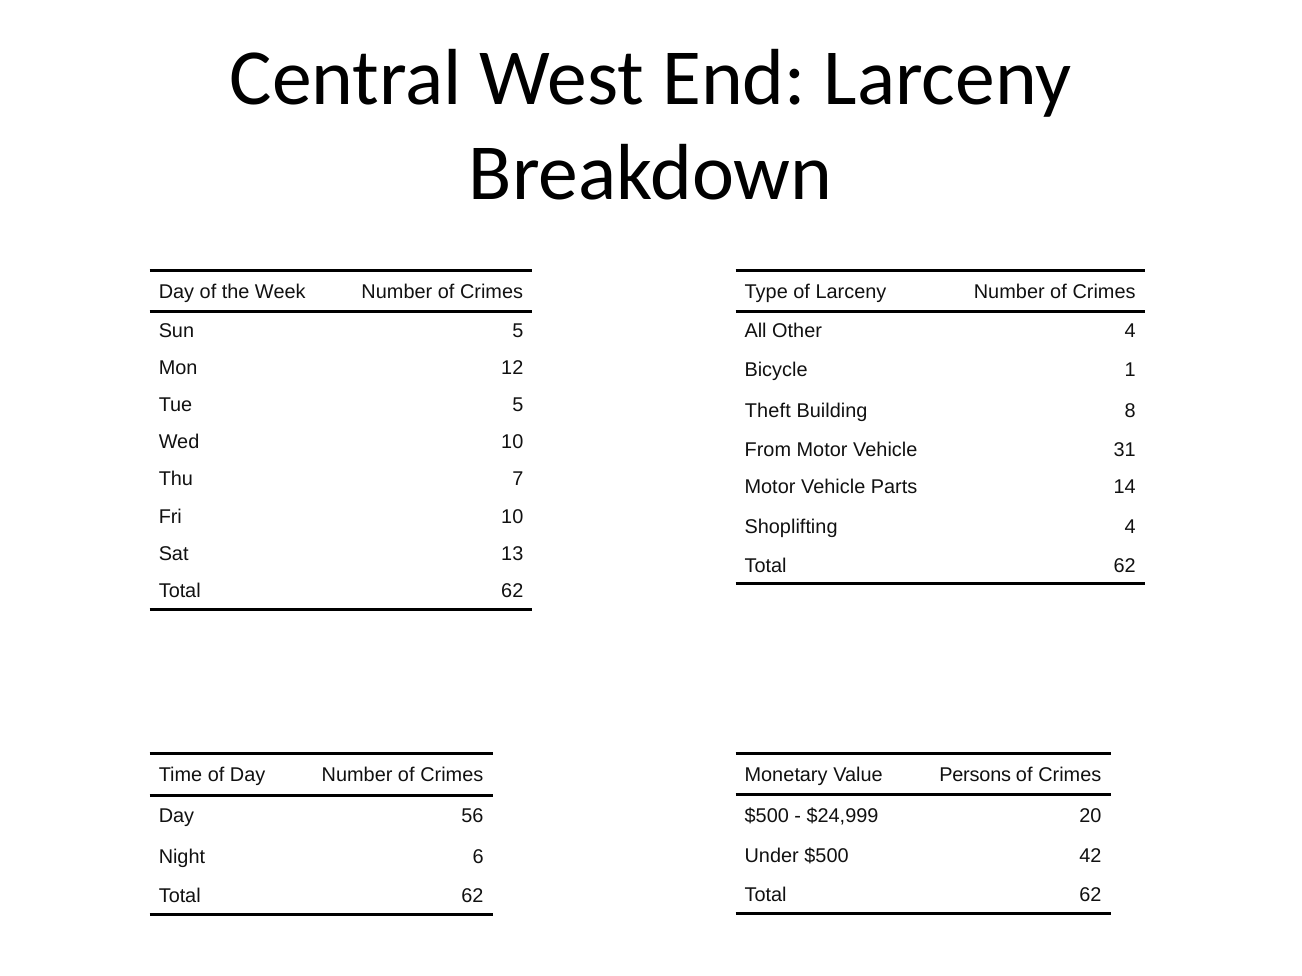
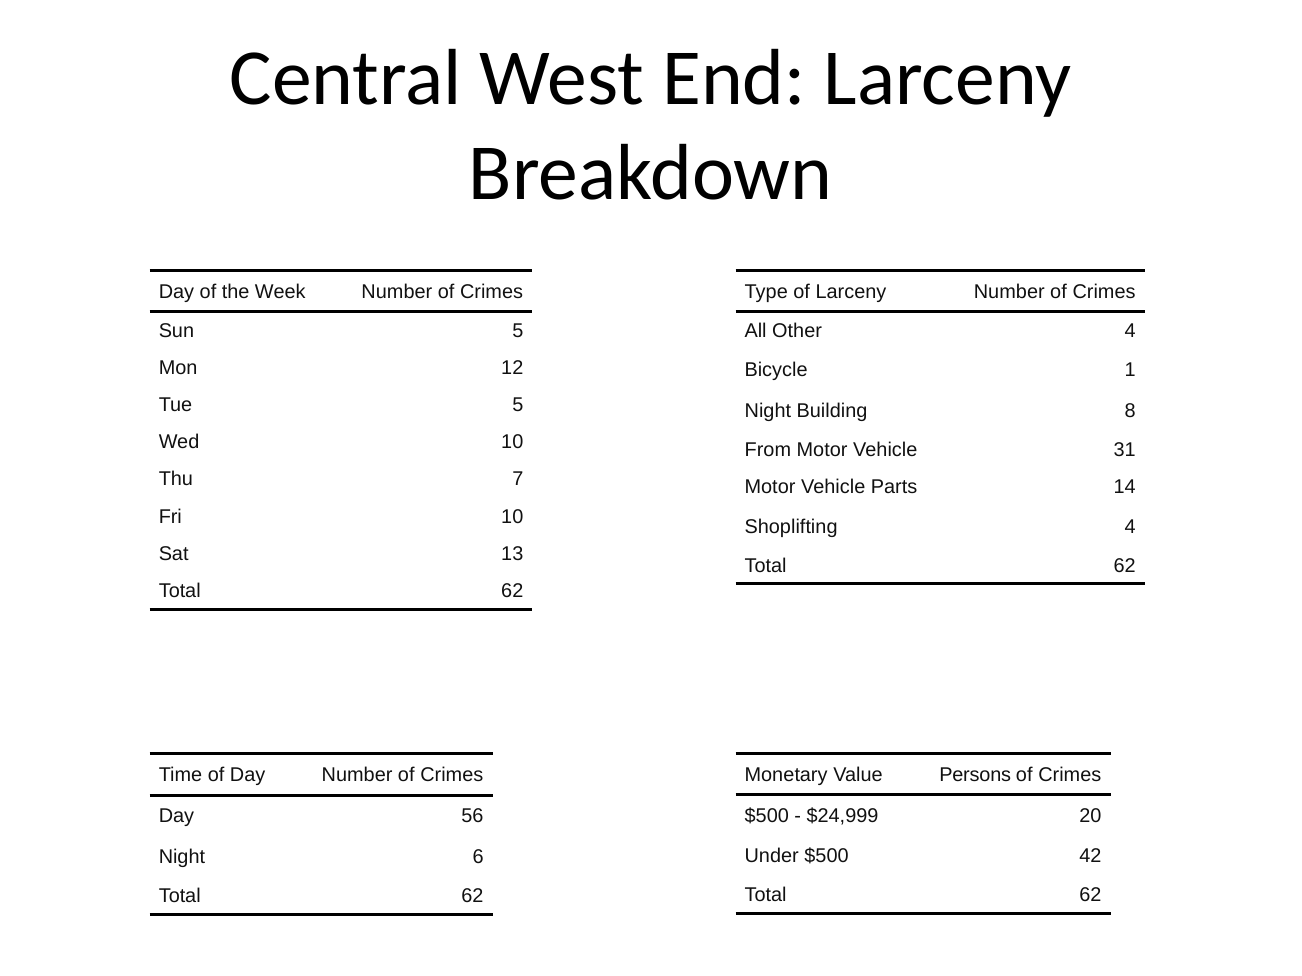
Theft: Theft -> Night (768, 411)
